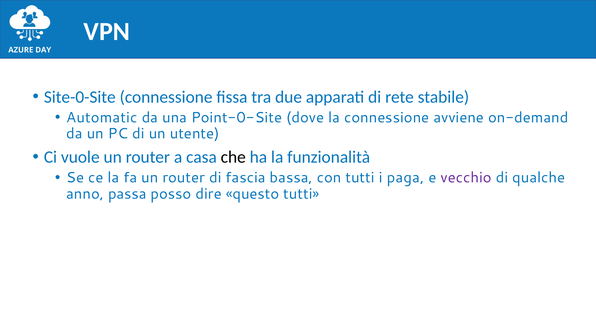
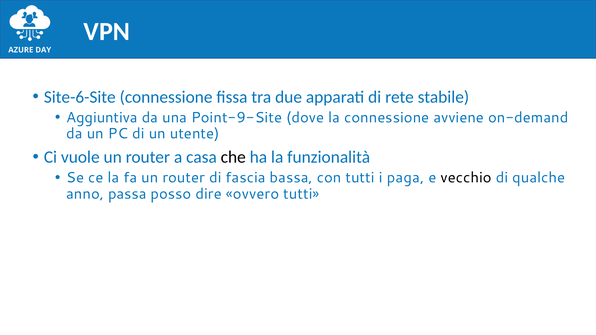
Site-0-Site: Site-0-Site -> Site-6-Site (80, 97)
Automatic: Automatic -> Aggiuntiva (102, 118)
Point-0-Site: Point-0-Site -> Point-9-Site (237, 118)
vecchio colour: purple -> black (466, 178)
questo: questo -> ovvero (253, 194)
